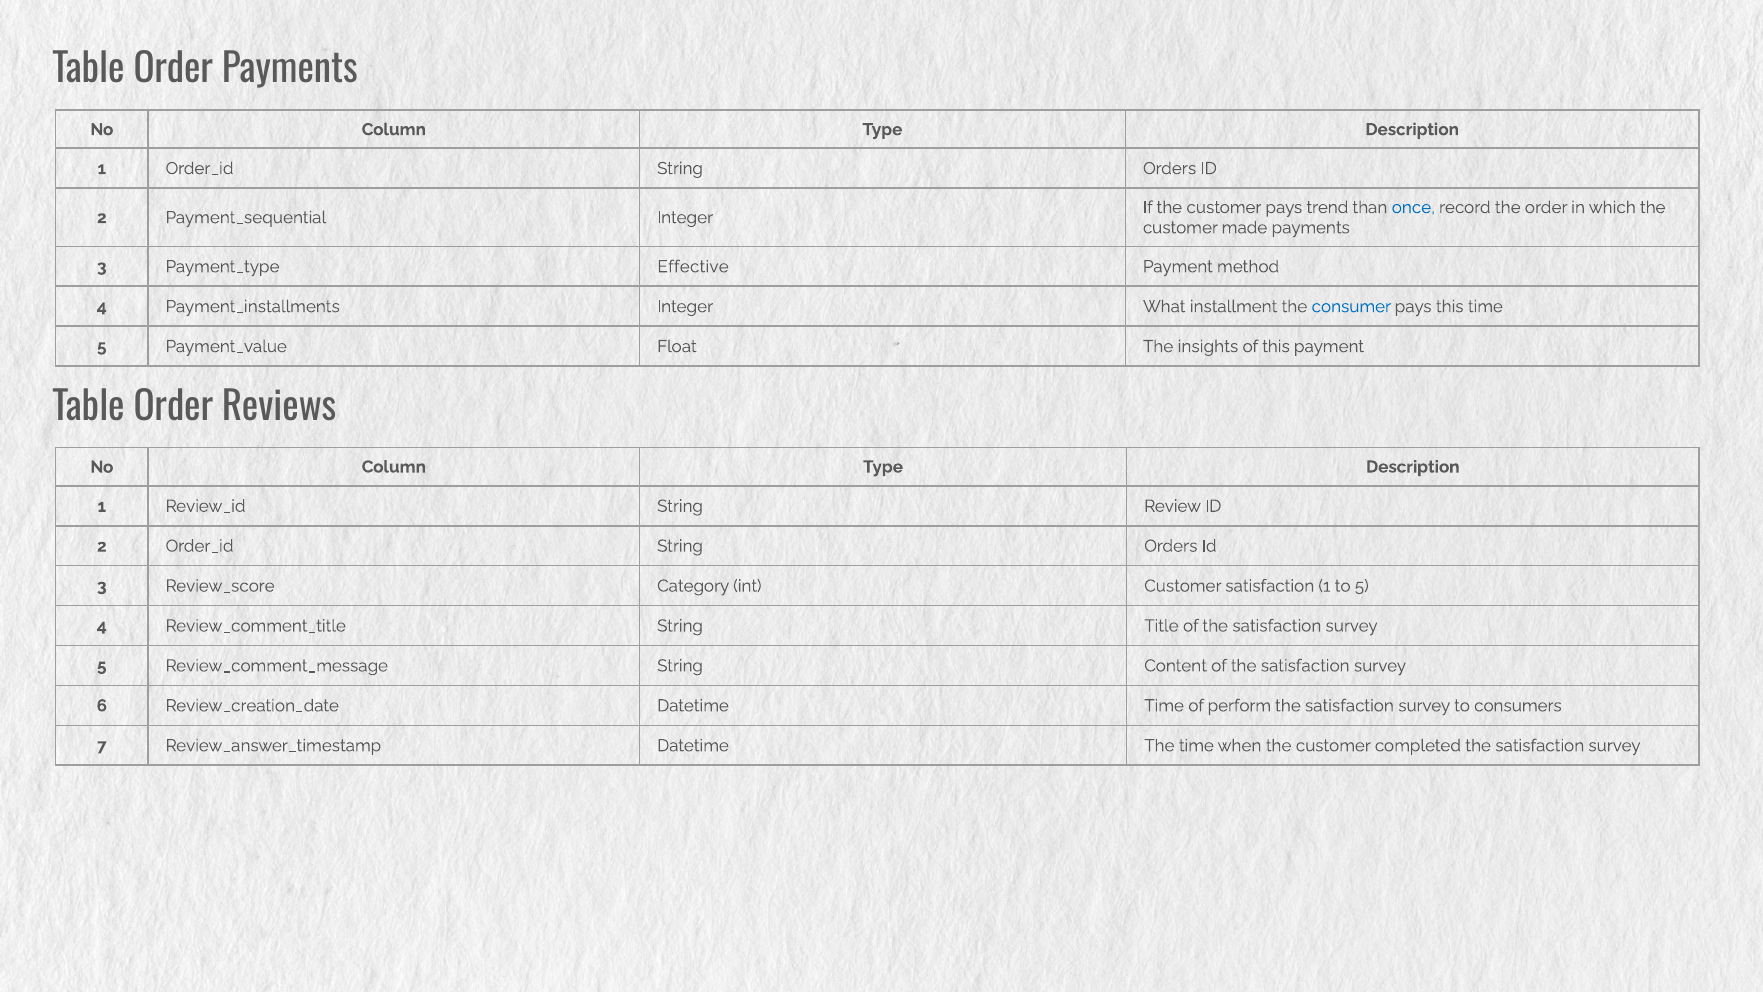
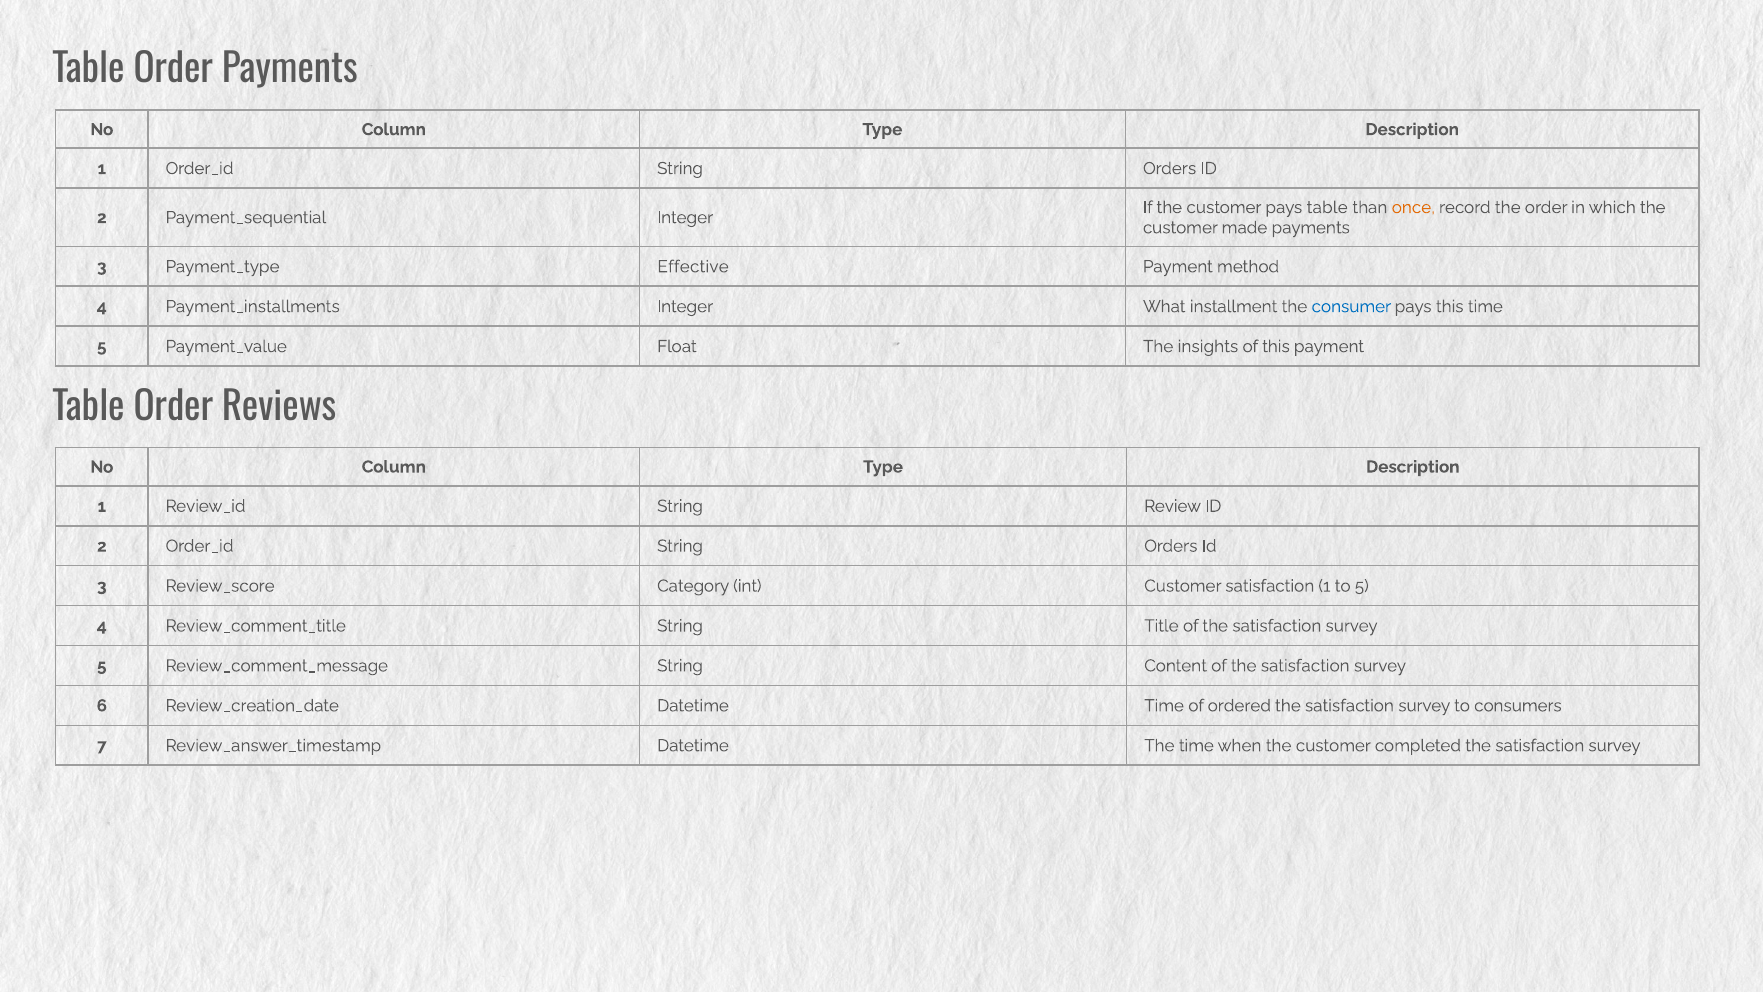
pays trend: trend -> table (1327, 207)
once colour: blue -> orange (1413, 207)
perform: perform -> ordered (1239, 706)
